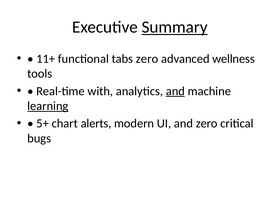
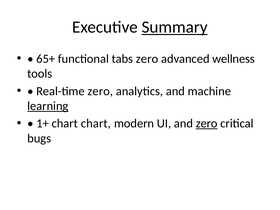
11+: 11+ -> 65+ (46, 59)
Real-time with: with -> zero (100, 91)
and underline: present -> none (175, 91)
5+: 5+ -> 1+ (43, 123)
chart alerts: alerts -> chart (96, 123)
zero underline: none -> present (207, 123)
